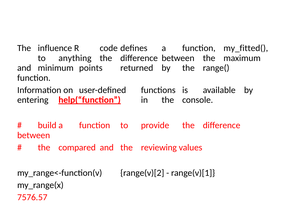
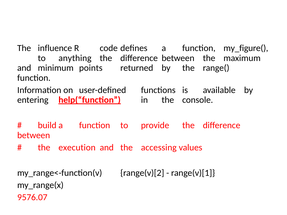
my_fitted(: my_fitted( -> my_figure( (246, 48)
compared: compared -> execution (77, 148)
reviewing: reviewing -> accessing (159, 148)
7576.57: 7576.57 -> 9576.07 (32, 197)
